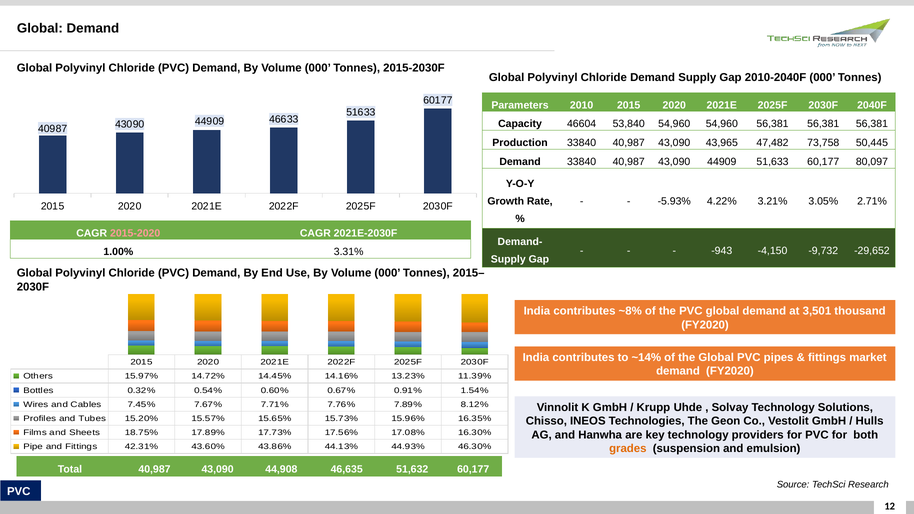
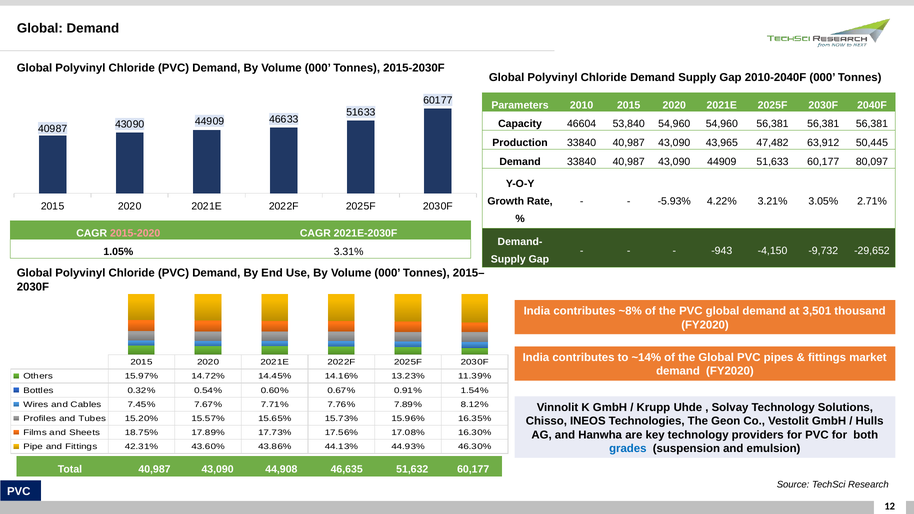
73,758: 73,758 -> 63,912 (823, 143)
1.00%: 1.00% -> 1.05% (118, 252)
grades colour: orange -> blue (628, 449)
